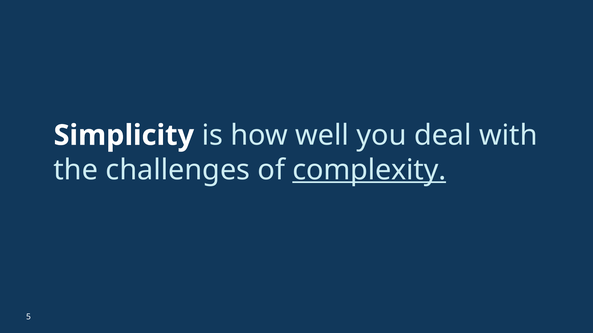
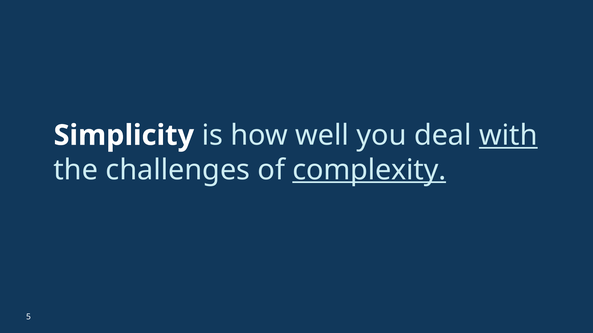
with underline: none -> present (508, 136)
